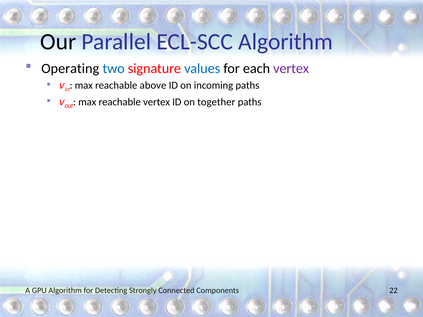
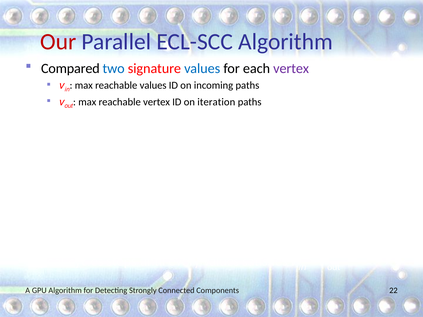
Our colour: black -> red (58, 42)
Operating: Operating -> Compared (70, 69)
reachable above: above -> values (153, 85)
together: together -> iteration (216, 102)
